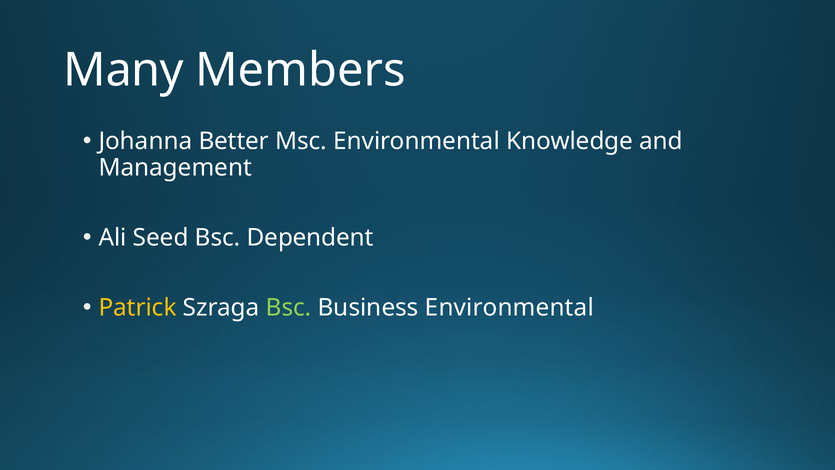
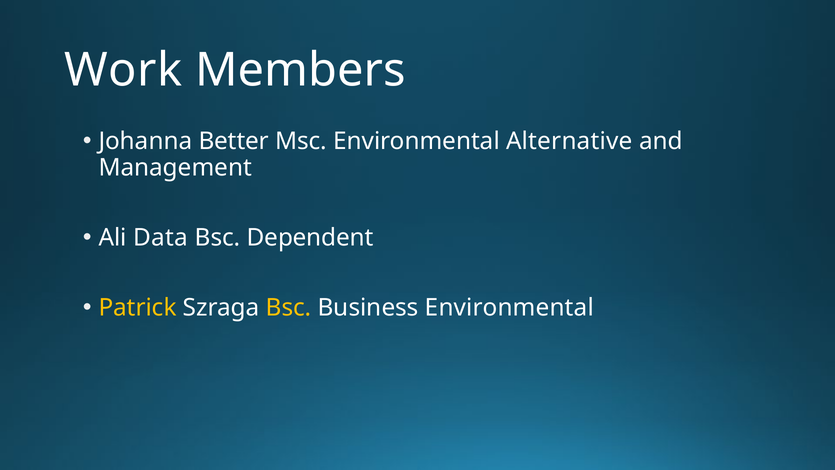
Many: Many -> Work (123, 70)
Knowledge: Knowledge -> Alternative (569, 141)
Seed: Seed -> Data (161, 238)
Bsc colour: light green -> yellow (289, 308)
